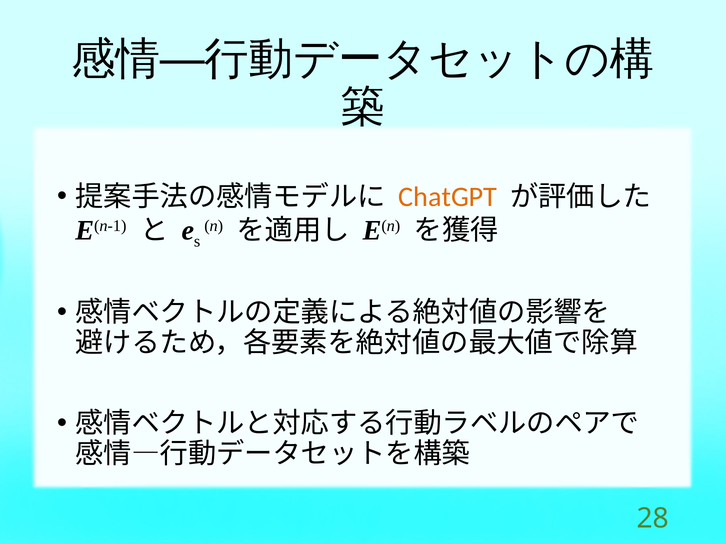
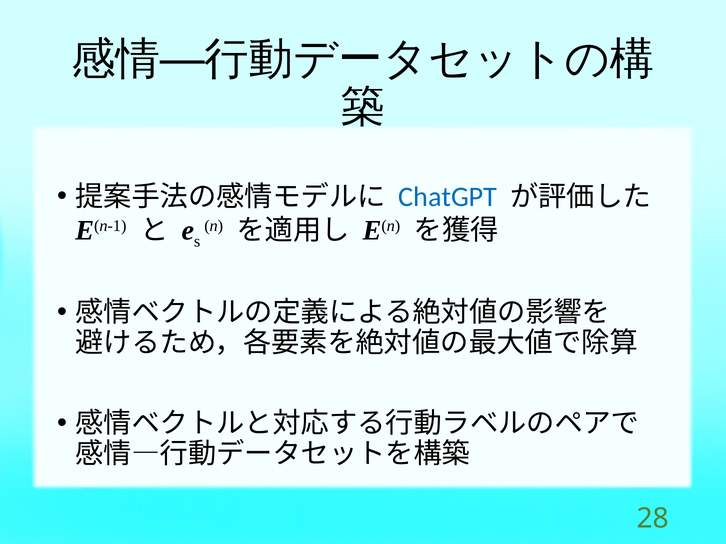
ChatGPT colour: orange -> blue (448, 197)
